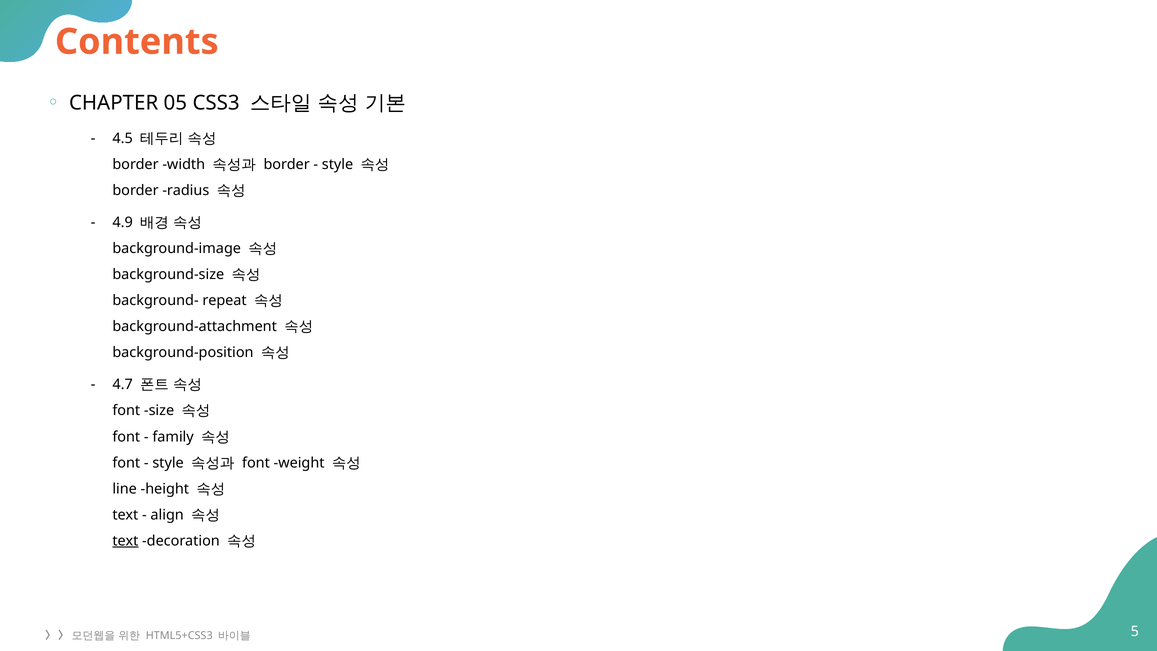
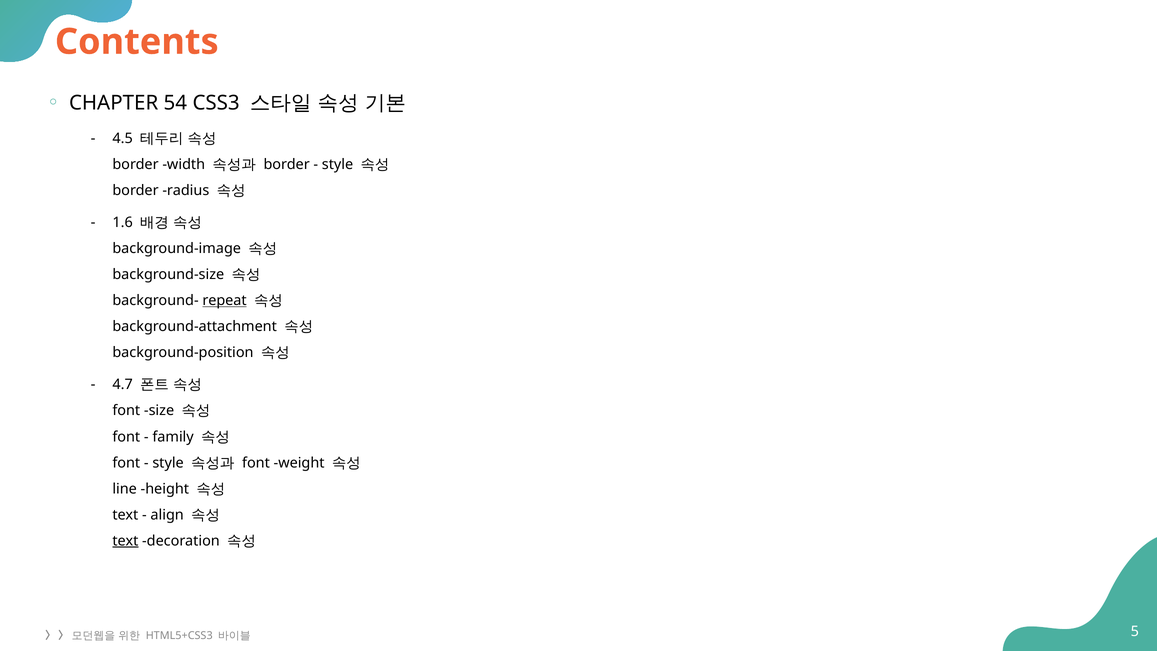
05: 05 -> 54 (175, 103)
4.9: 4.9 -> 1.6 (123, 222)
repeat underline: none -> present (225, 300)
